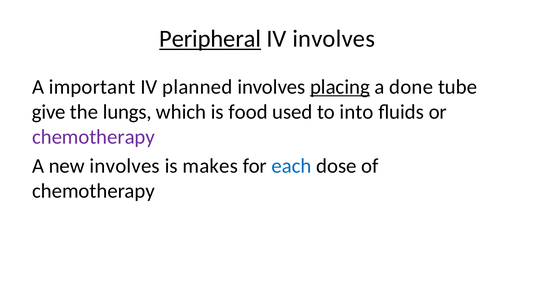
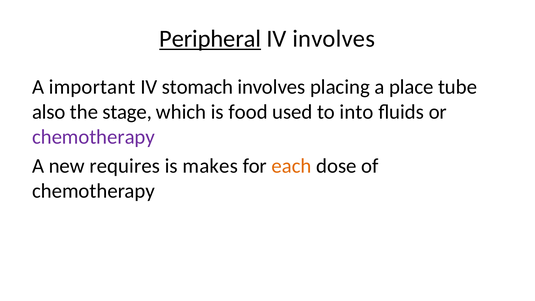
planned: planned -> stomach (198, 87)
placing underline: present -> none (340, 87)
done: done -> place (411, 87)
give: give -> also (49, 112)
lungs: lungs -> stage (127, 112)
new involves: involves -> requires (125, 166)
each colour: blue -> orange (292, 166)
